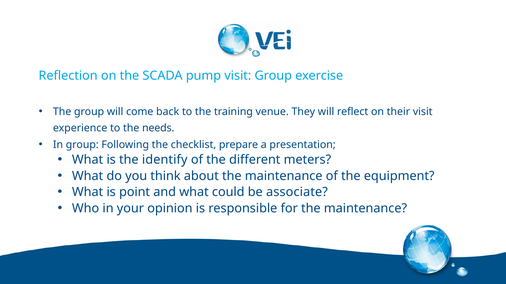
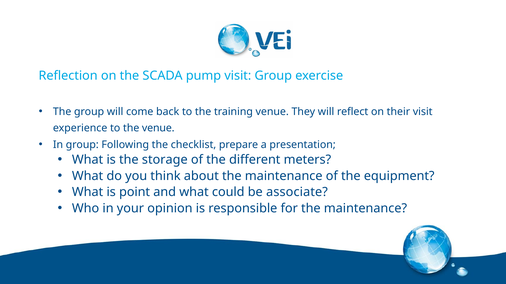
the needs: needs -> venue (158, 128)
identify: identify -> storage (165, 160)
